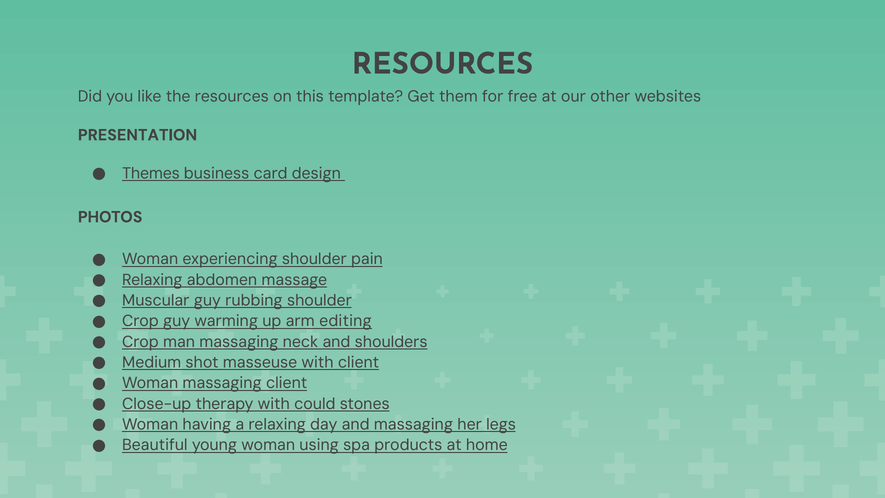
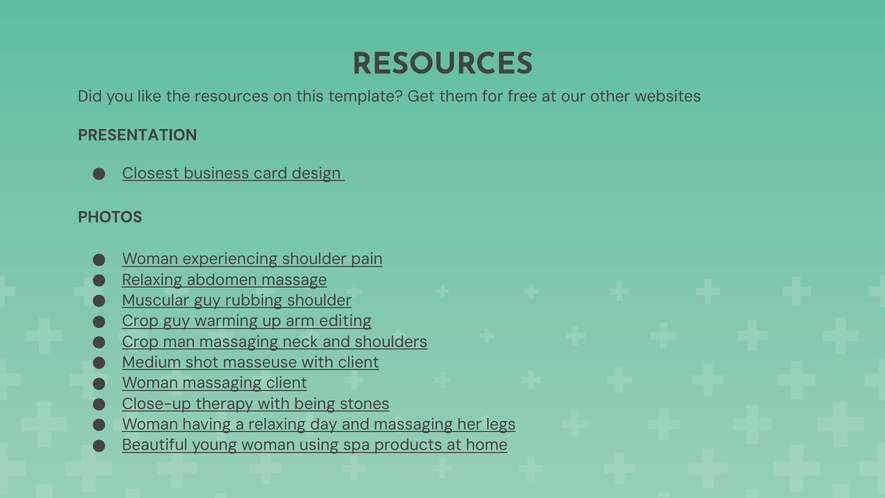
Themes: Themes -> Closest (151, 173)
could: could -> being (315, 404)
